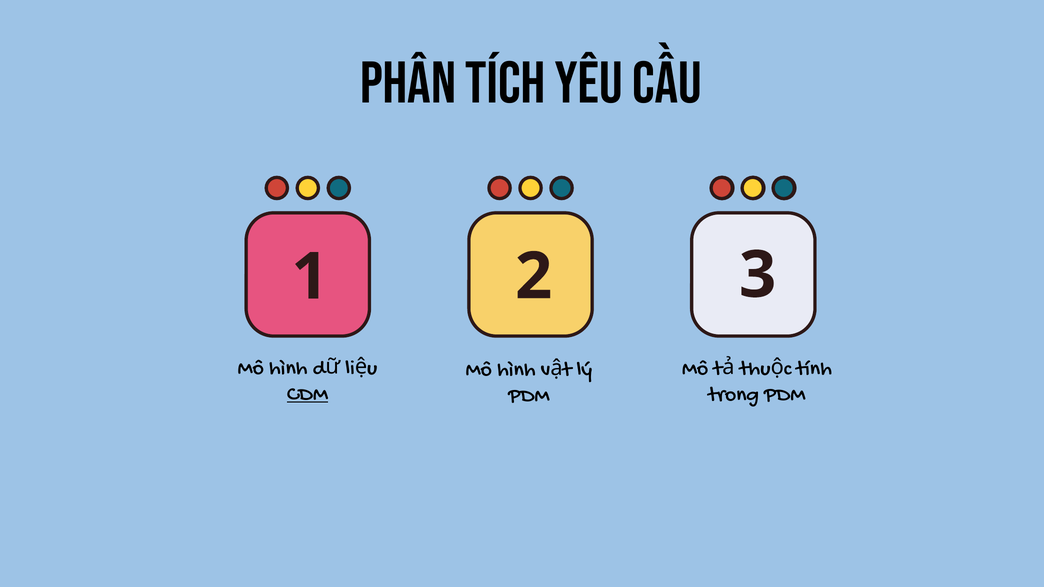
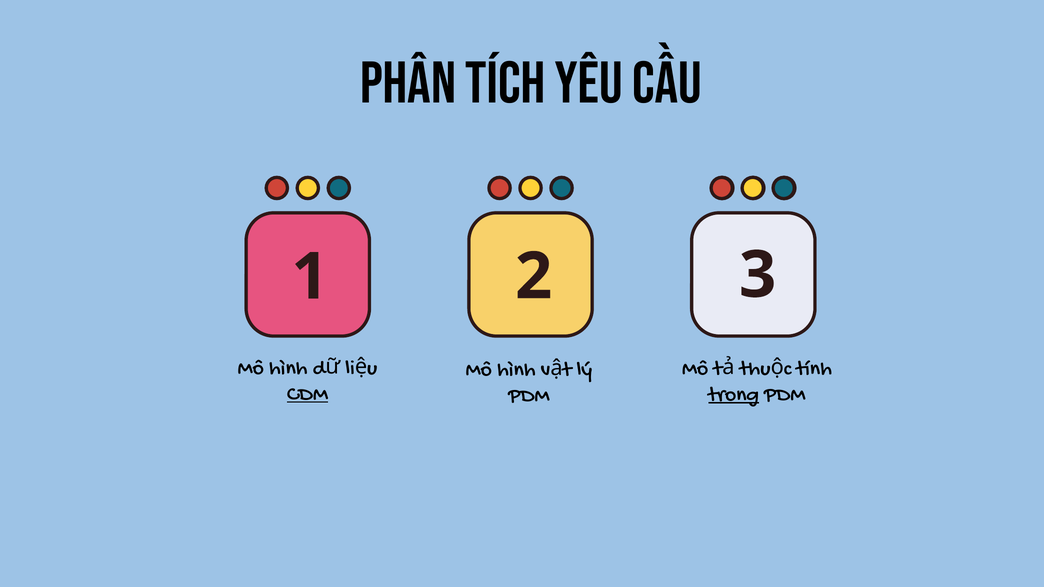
trong underline: none -> present (734, 393)
